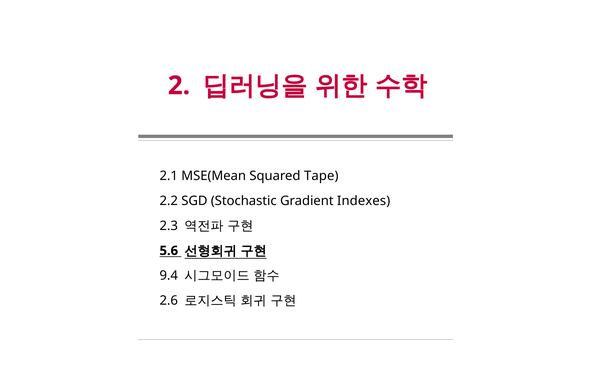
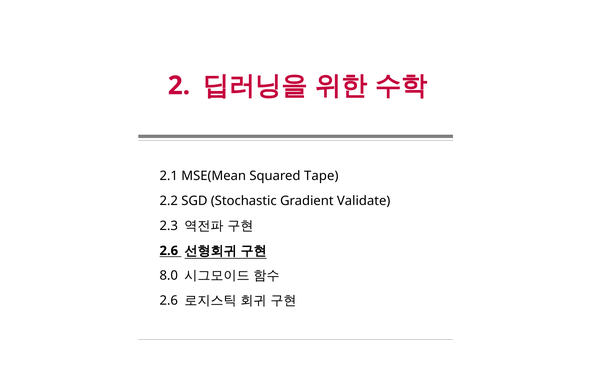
Indexes: Indexes -> Validate (364, 201)
5.6: 5.6 -> 2.6 (169, 251)
9.4: 9.4 -> 8.0 (169, 276)
